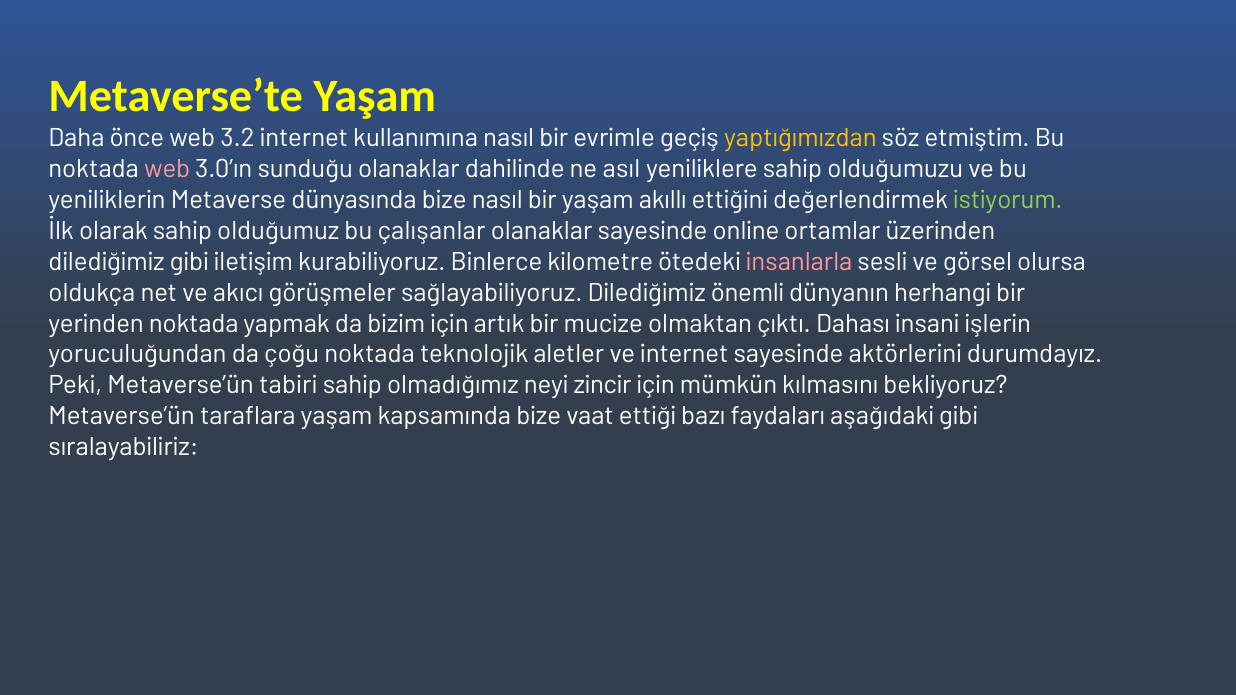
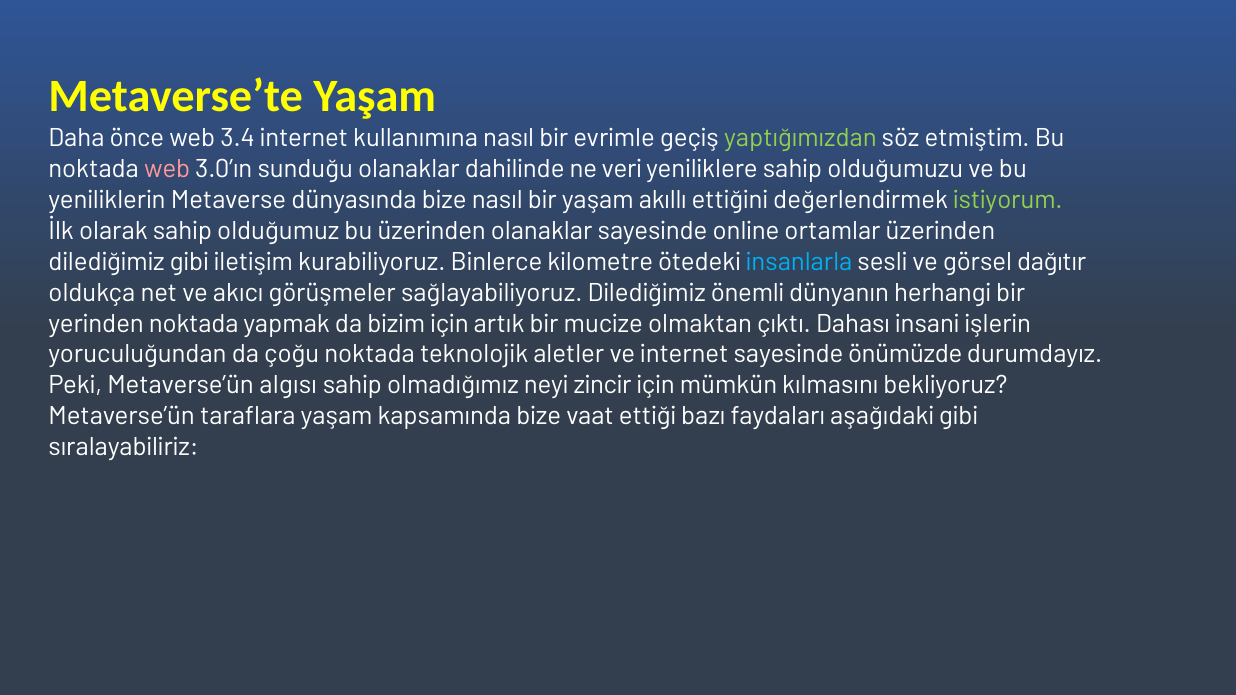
3.2: 3.2 -> 3.4 (238, 138)
yaptığımızdan colour: yellow -> light green (800, 138)
asıl: asıl -> veri (622, 169)
bu çalışanlar: çalışanlar -> üzerinden (432, 231)
insanlarla colour: pink -> light blue (799, 262)
olursa: olursa -> dağıtır (1052, 262)
aktörlerini: aktörlerini -> önümüzde (905, 355)
tabiri: tabiri -> algısı (288, 385)
